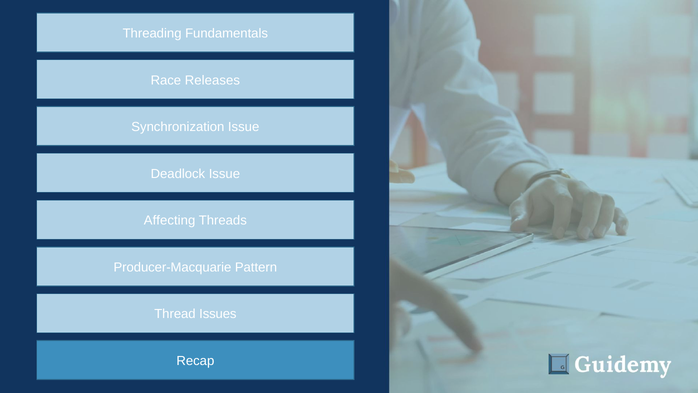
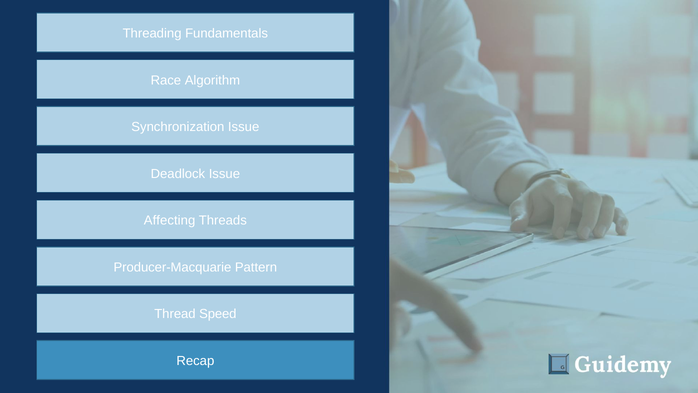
Releases: Releases -> Algorithm (212, 80)
Issues: Issues -> Speed (218, 314)
